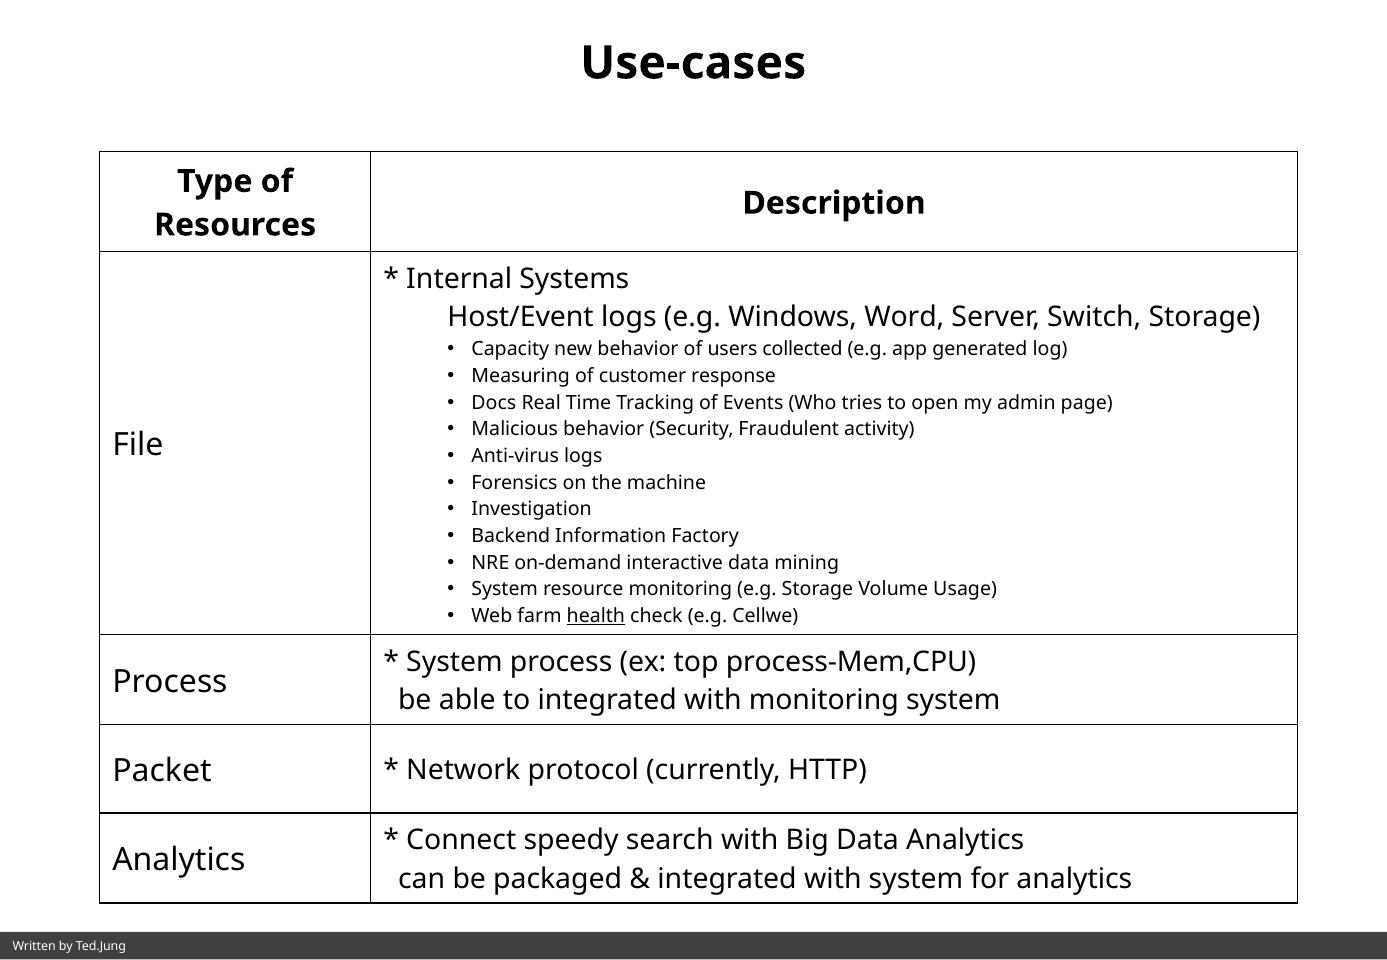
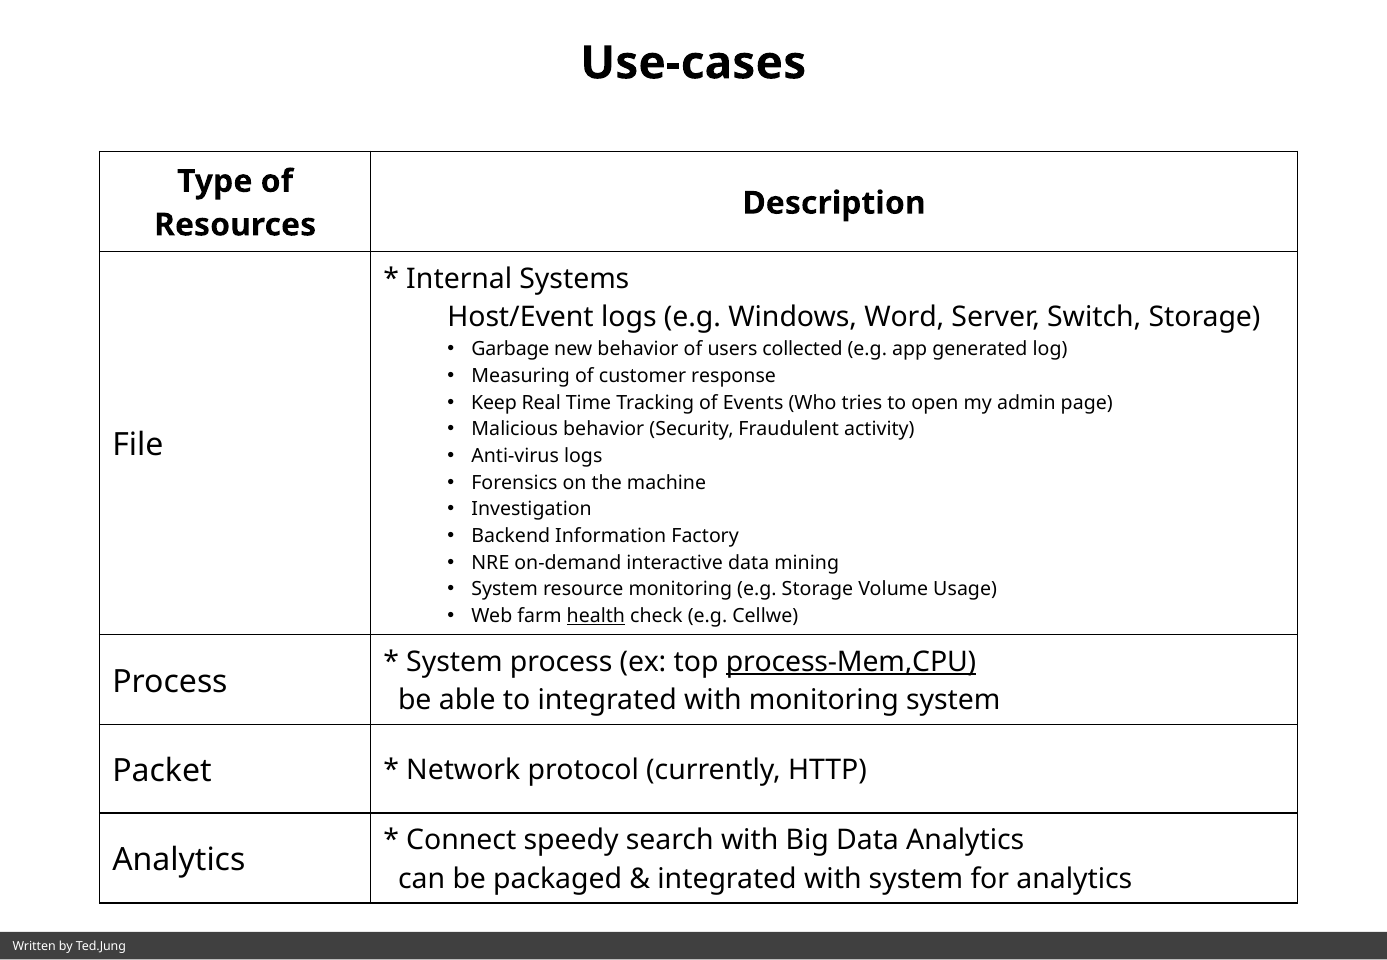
Capacity: Capacity -> Garbage (510, 350)
Docs: Docs -> Keep (494, 403)
process-Mem,CPU underline: none -> present (851, 662)
